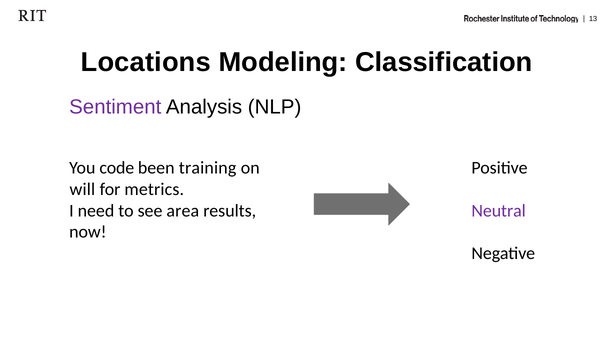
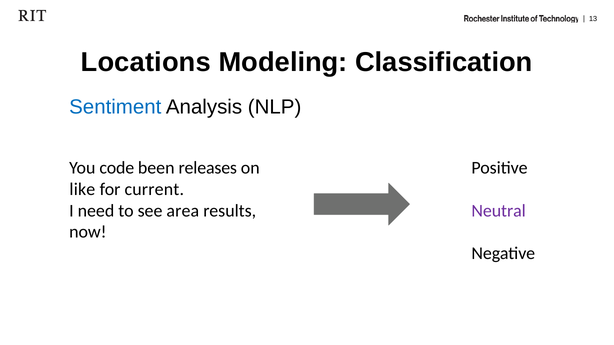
Sentiment colour: purple -> blue (115, 107)
training: training -> releases (208, 168)
will: will -> like (82, 189)
metrics: metrics -> current (154, 189)
